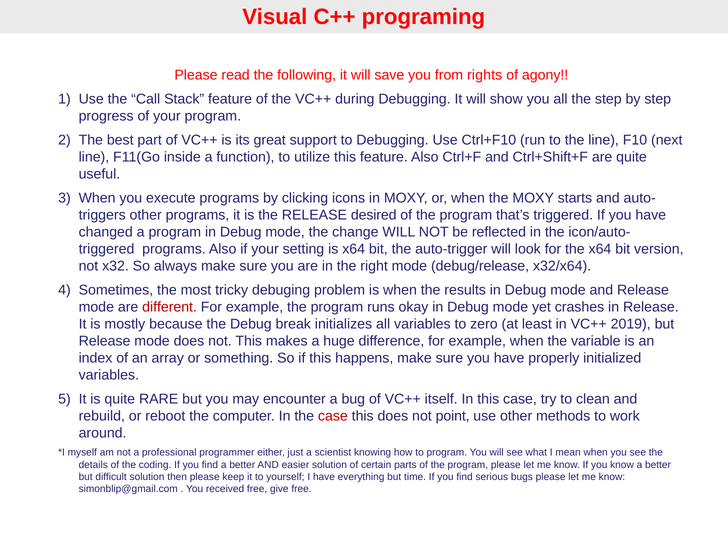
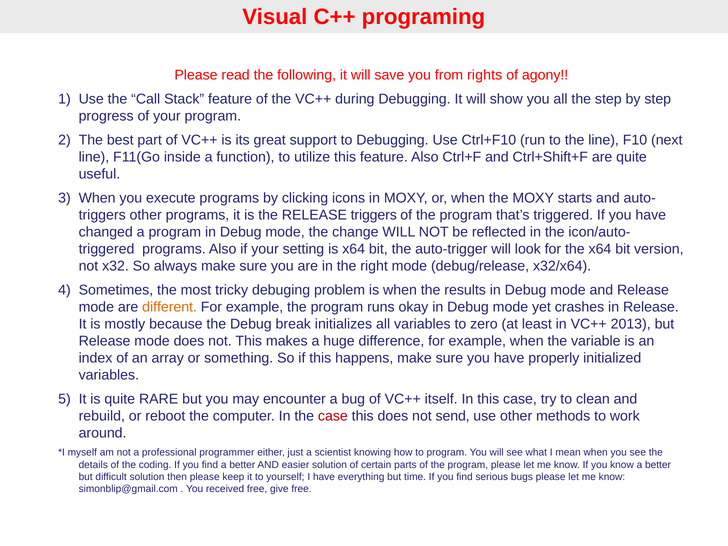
RELEASE desired: desired -> triggers (374, 215)
different colour: red -> orange (170, 307)
2019: 2019 -> 2013 (631, 324)
point: point -> send (453, 416)
